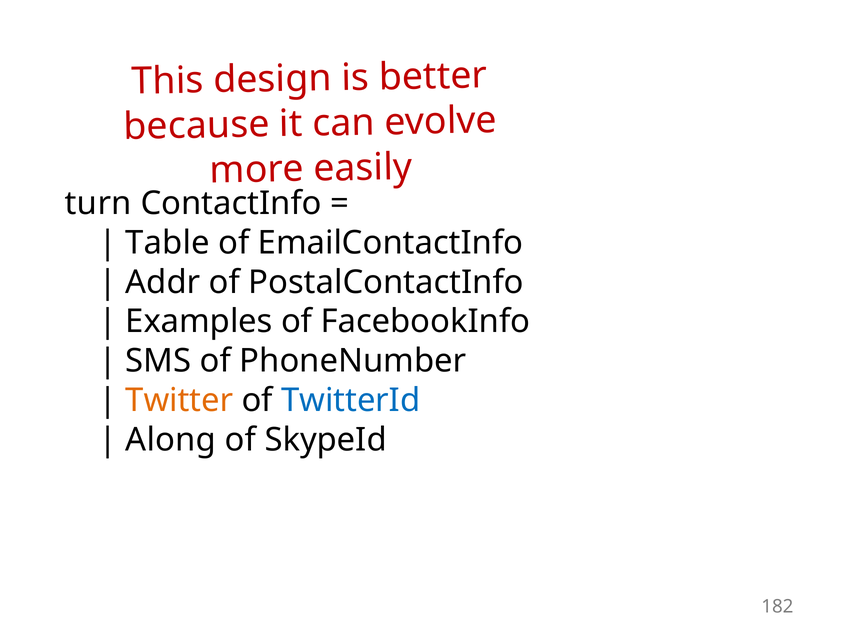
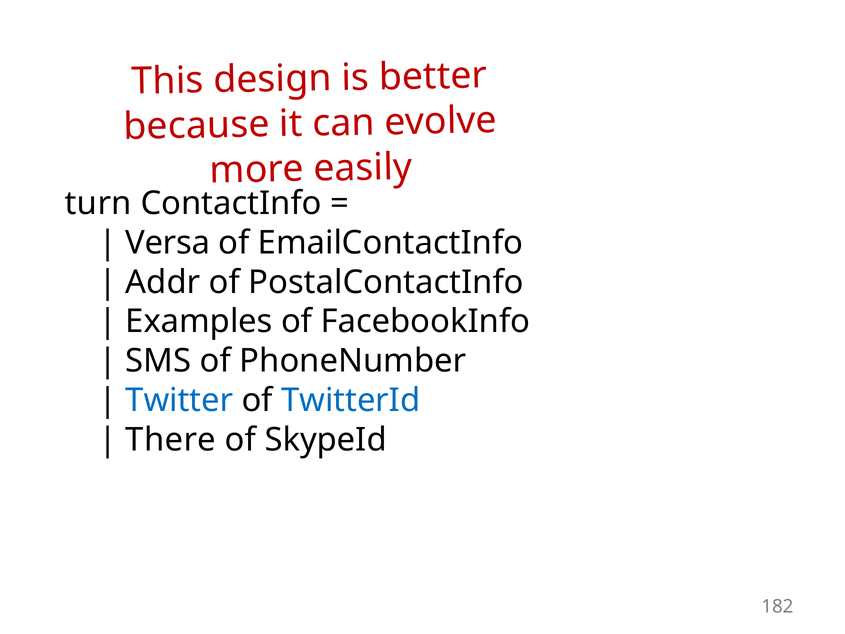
Table: Table -> Versa (168, 243)
Twitter colour: orange -> blue (179, 400)
Along: Along -> There (171, 440)
